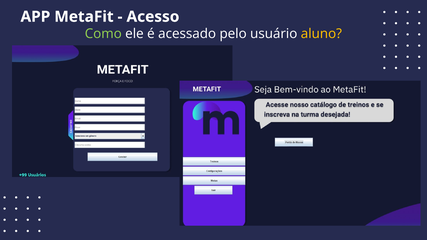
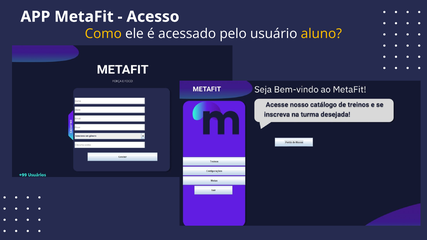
Como colour: light green -> yellow (103, 34)
